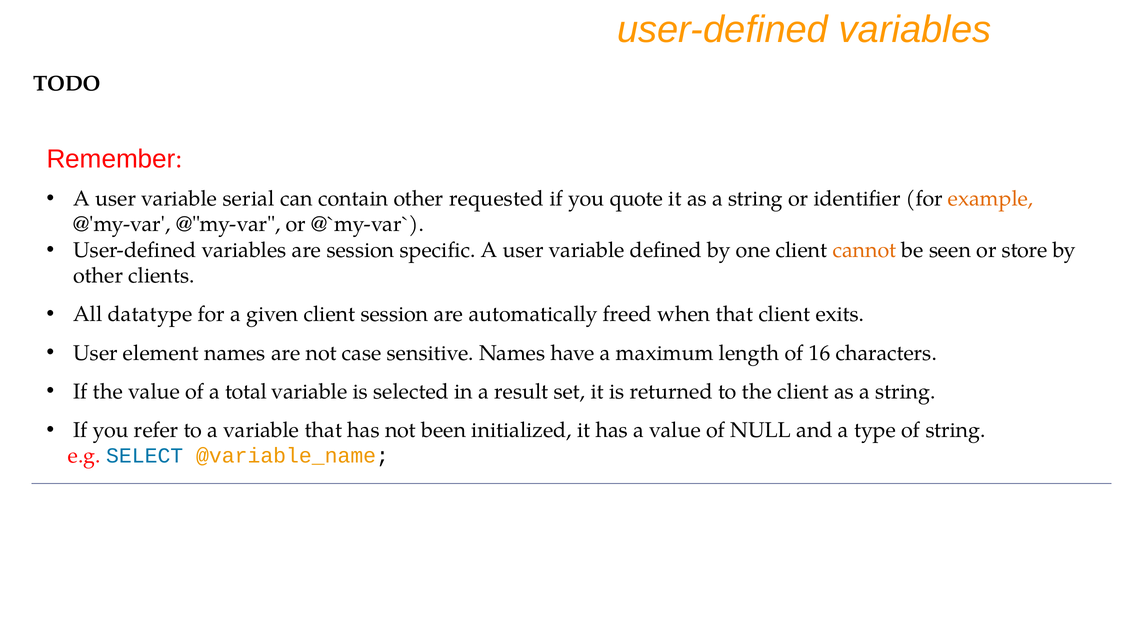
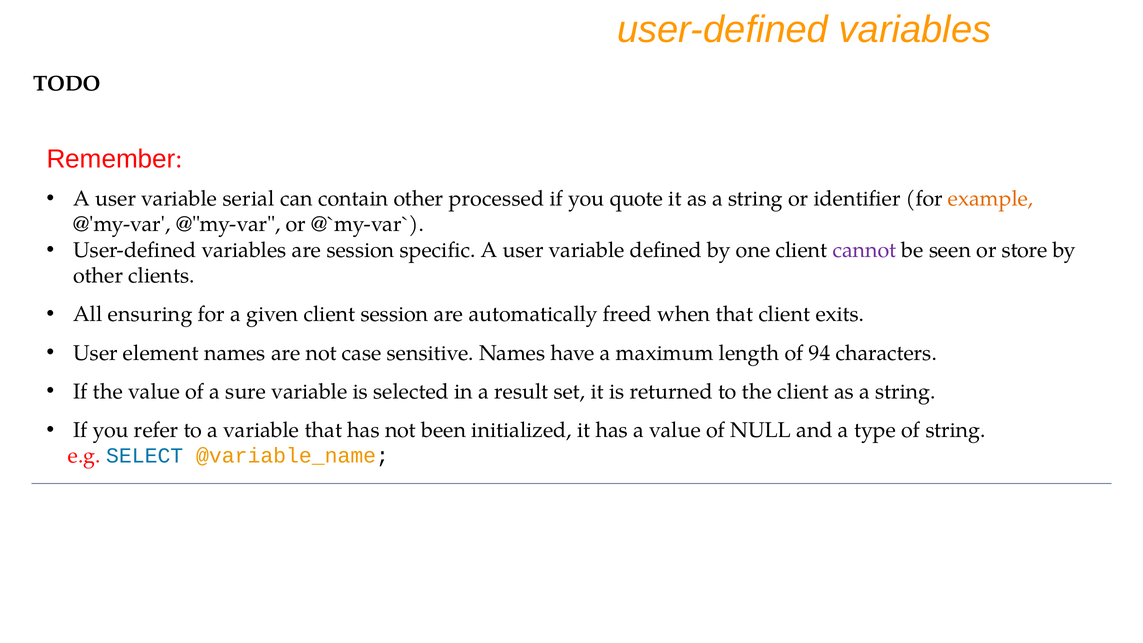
requested: requested -> processed (497, 199)
cannot colour: orange -> purple (864, 250)
datatype: datatype -> ensuring (150, 314)
16: 16 -> 94 (820, 353)
total: total -> sure (246, 392)
